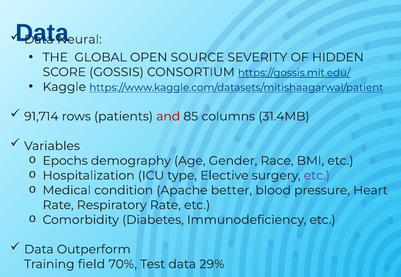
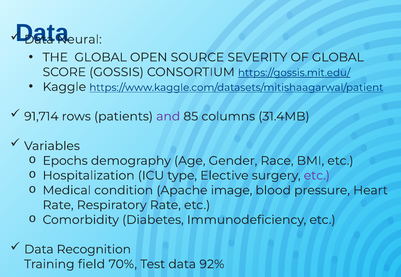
OF HIDDEN: HIDDEN -> GLOBAL (338, 57)
and colour: red -> purple (168, 117)
better: better -> image (232, 191)
Outperform: Outperform -> Recognition (94, 250)
29%: 29% -> 92% (212, 265)
